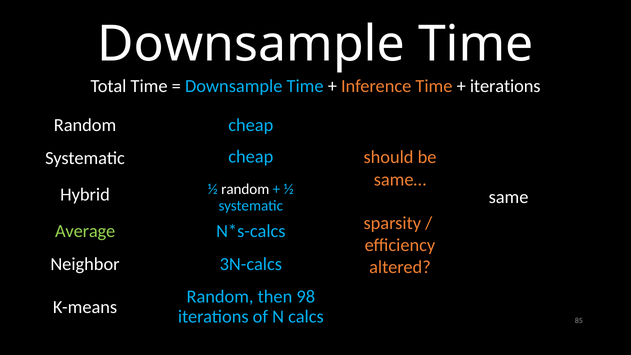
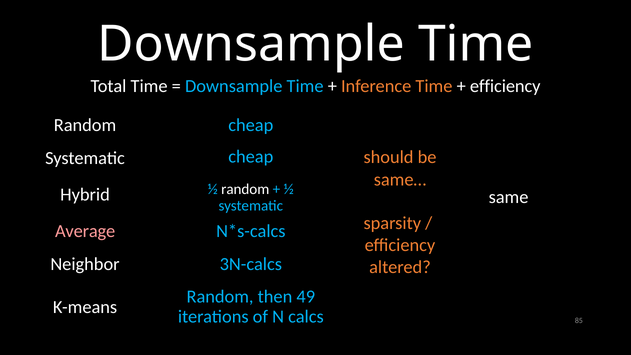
iterations: iterations -> efficiency (505, 86)
Average colour: light green -> pink (85, 231)
98: 98 -> 49 (306, 297)
